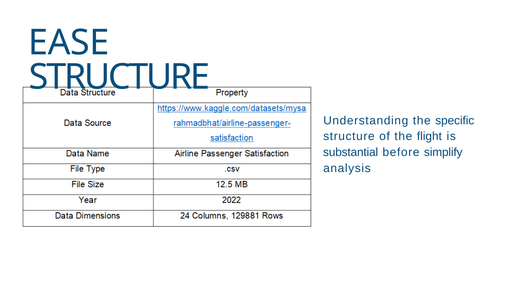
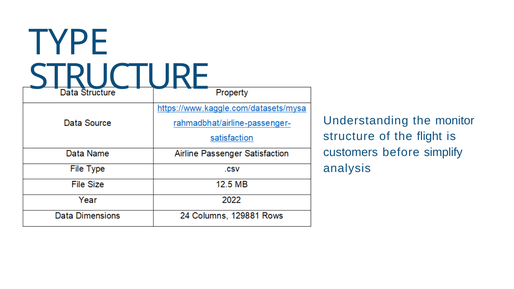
EASE: EASE -> TYPE (69, 43)
specific: specific -> monitor (455, 121)
substantial: substantial -> customers (351, 152)
